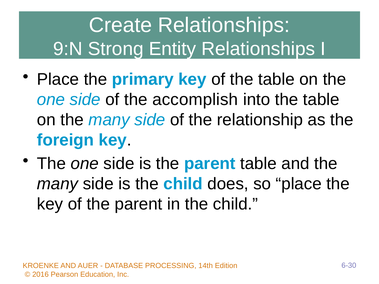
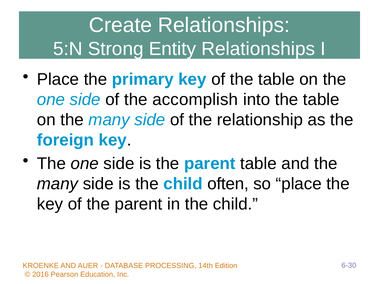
9:N: 9:N -> 5:N (68, 49)
does: does -> often (228, 184)
